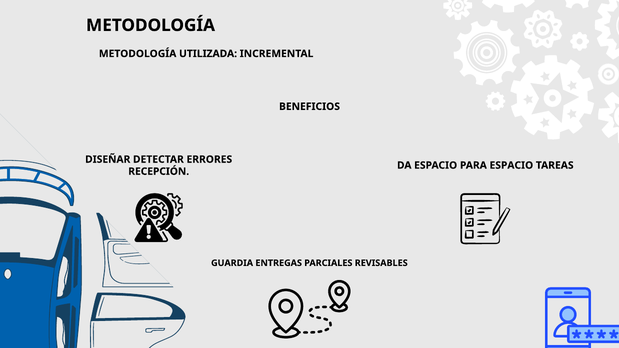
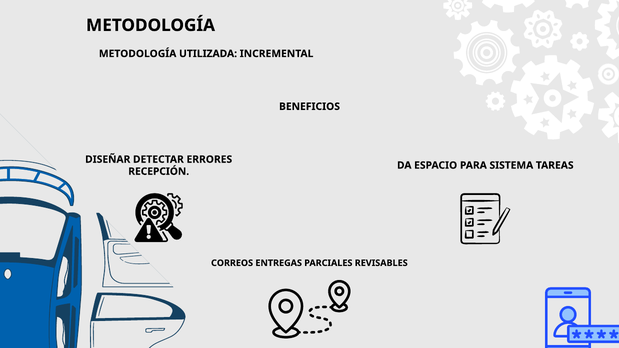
PARA ESPACIO: ESPACIO -> SISTEMA (511, 165)
GUARDIA: GUARDIA -> CORREOS (232, 263)
